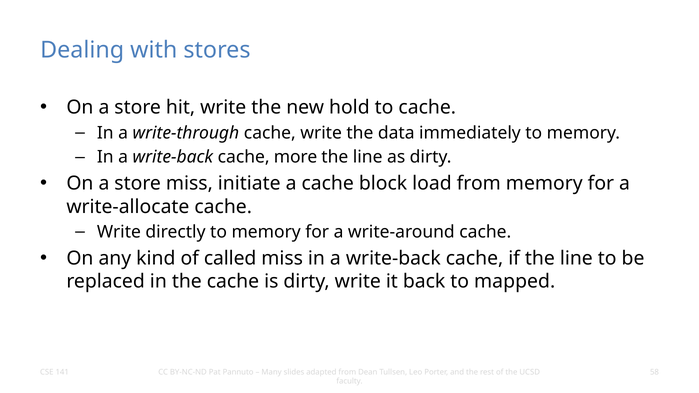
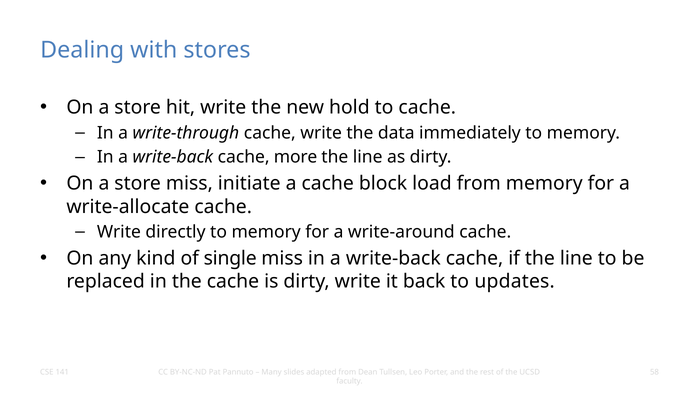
called: called -> single (230, 258)
mapped: mapped -> updates (515, 282)
